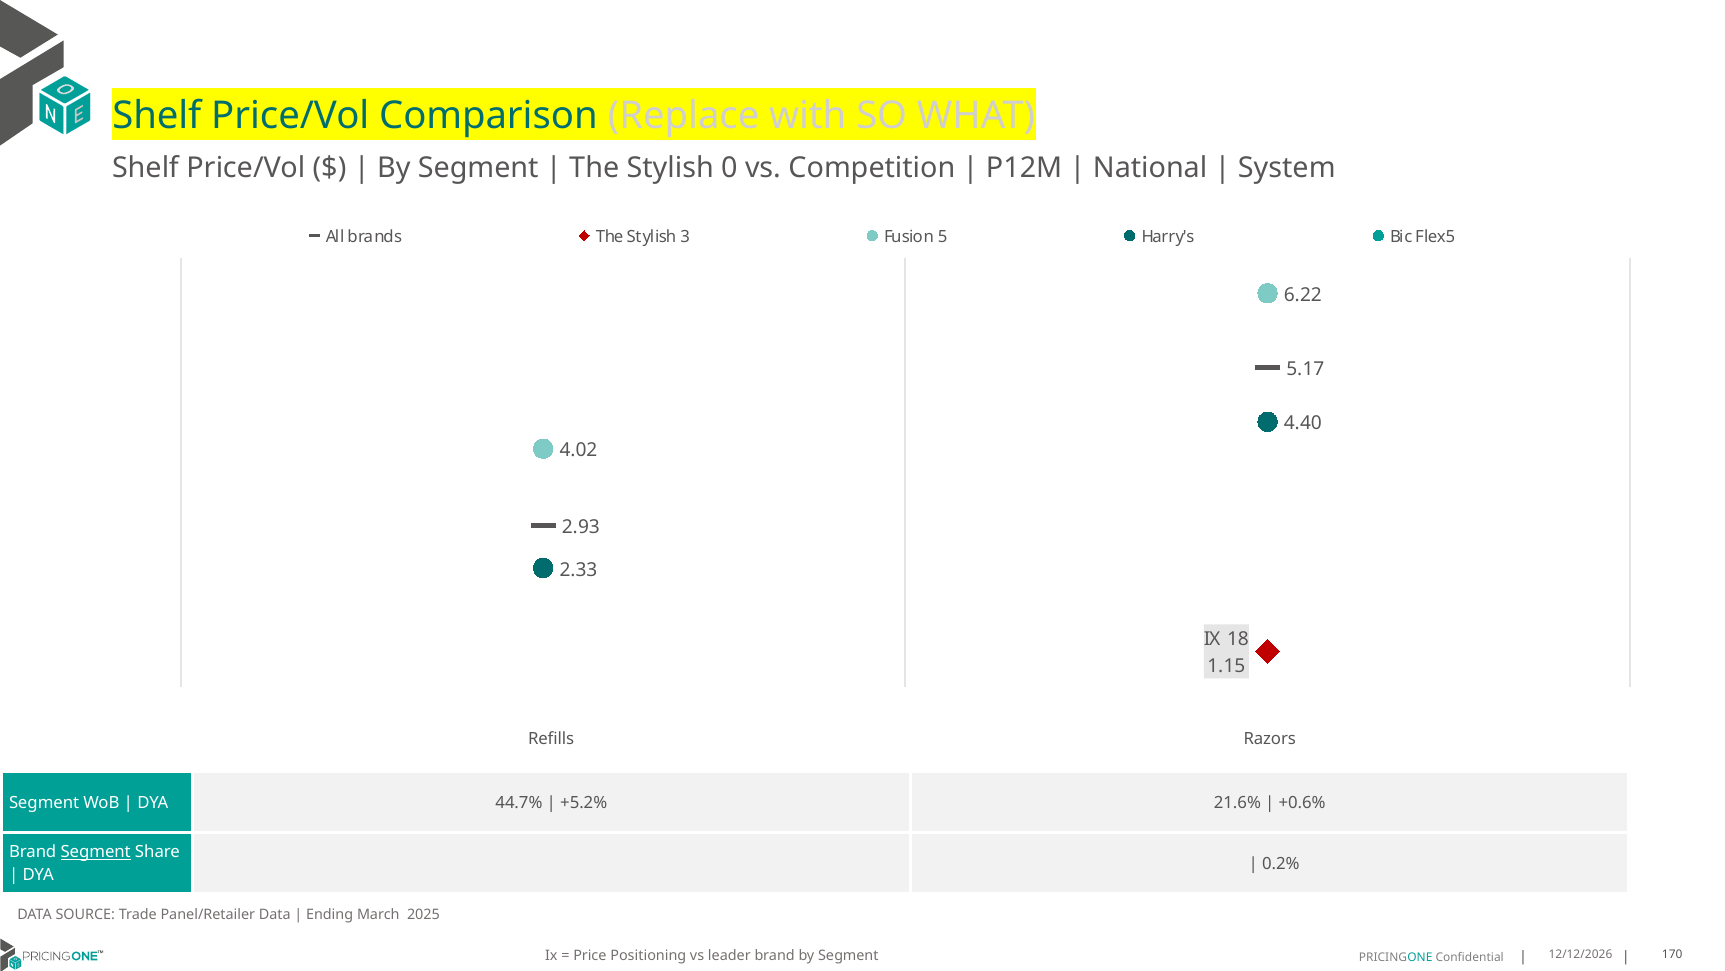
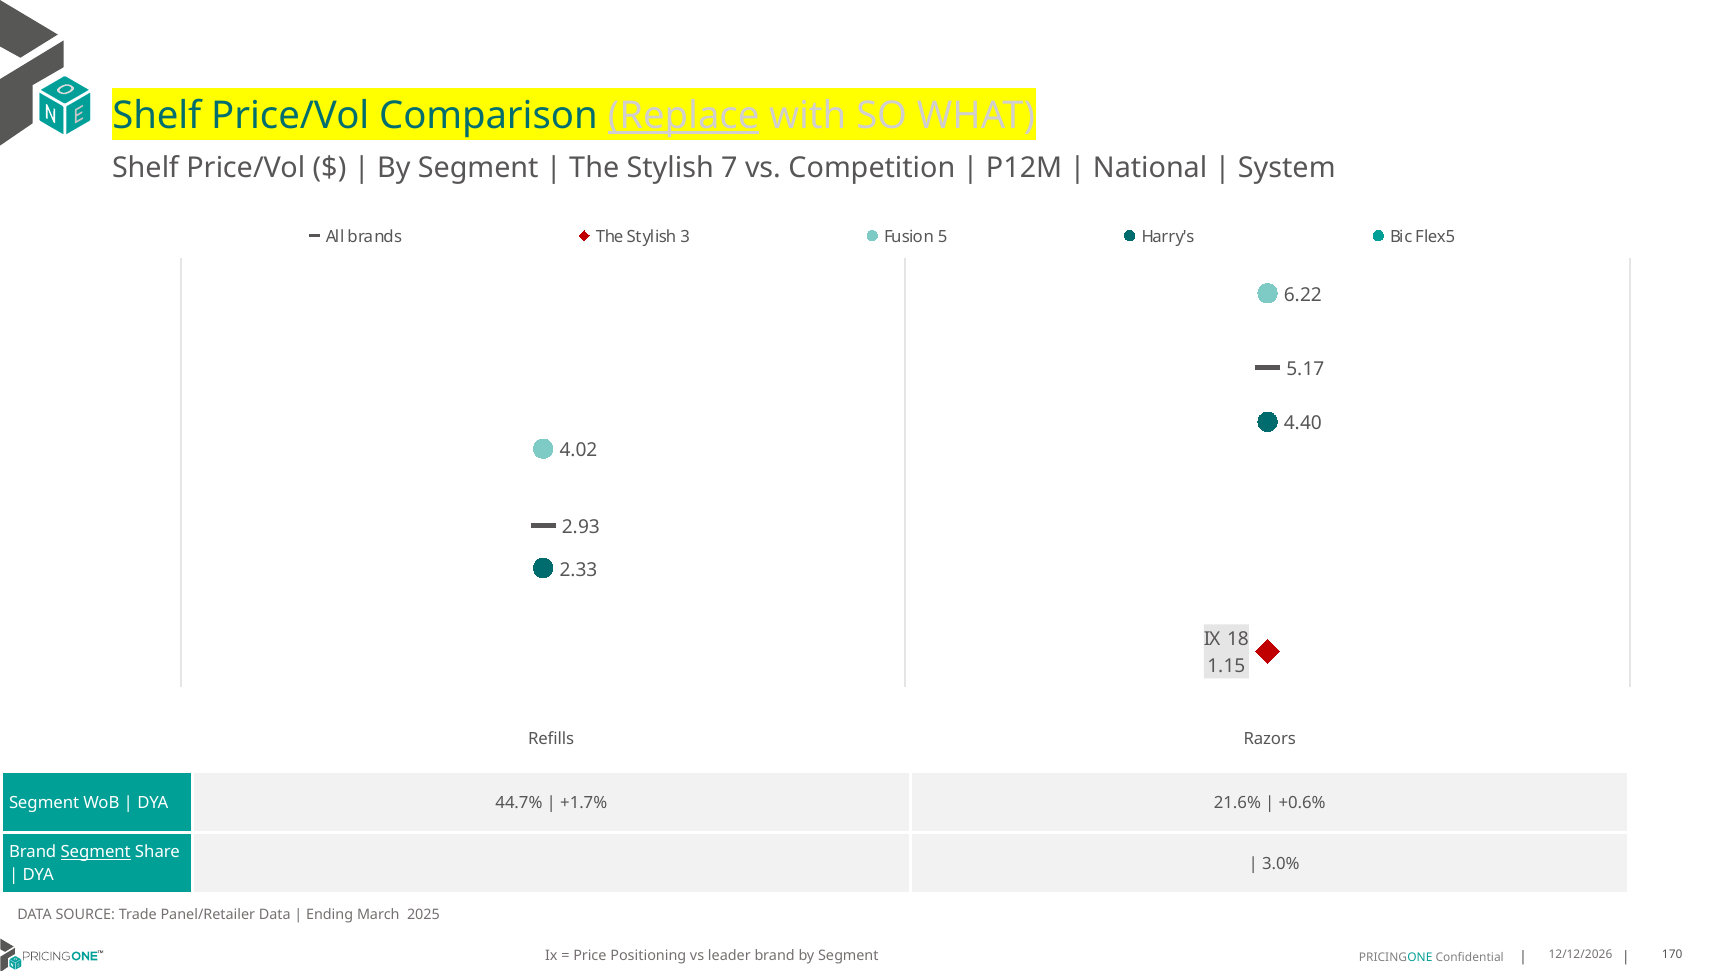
Replace underline: none -> present (684, 116)
0: 0 -> 7 (729, 168)
+5.2%: +5.2% -> +1.7% (584, 802)
0.2%: 0.2% -> 3.0% (1281, 863)
